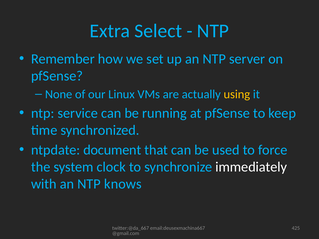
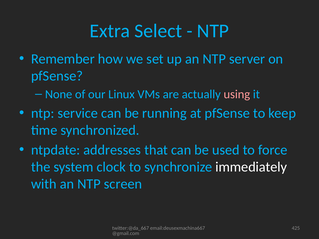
using colour: yellow -> pink (237, 94)
document: document -> addresses (112, 150)
knows: knows -> screen (123, 184)
